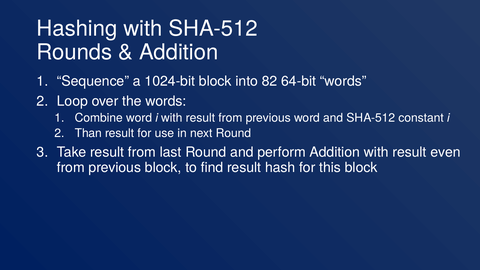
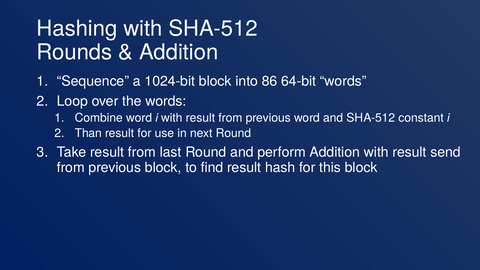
82: 82 -> 86 (270, 81)
even: even -> send (446, 152)
